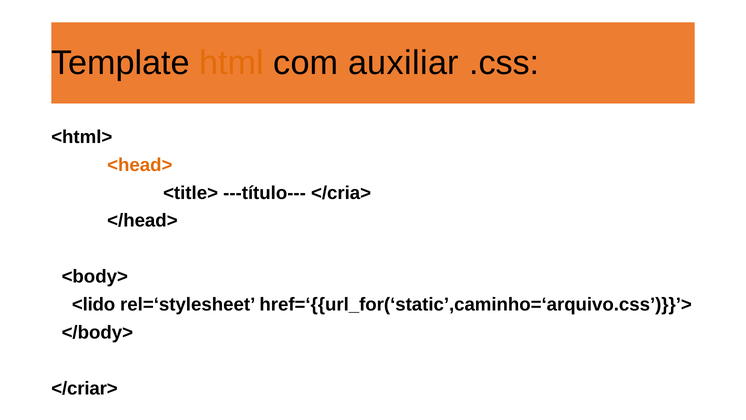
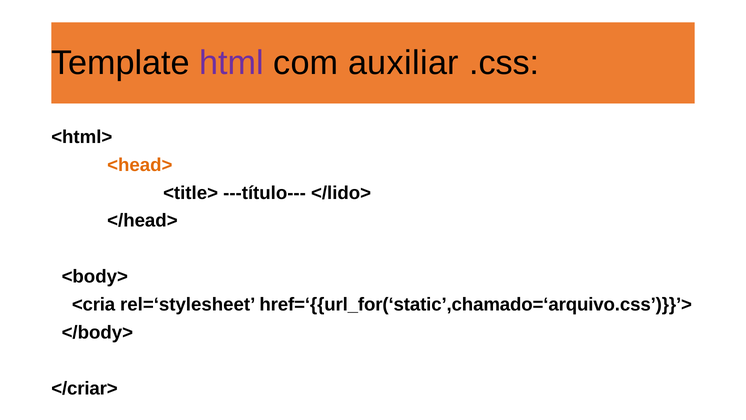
html colour: orange -> purple (232, 63)
</cria>: </cria> -> </lido> (341, 193)
<lido: <lido -> <cria (94, 304)
href=‘{{url_for(‘static’,caminho=‘arquivo.css’)}}’>: href=‘{{url_for(‘static’,caminho=‘arquivo.css’)}}’> -> href=‘{{url_for(‘static’,chamado=‘arquivo.css’)}}’> (476, 304)
